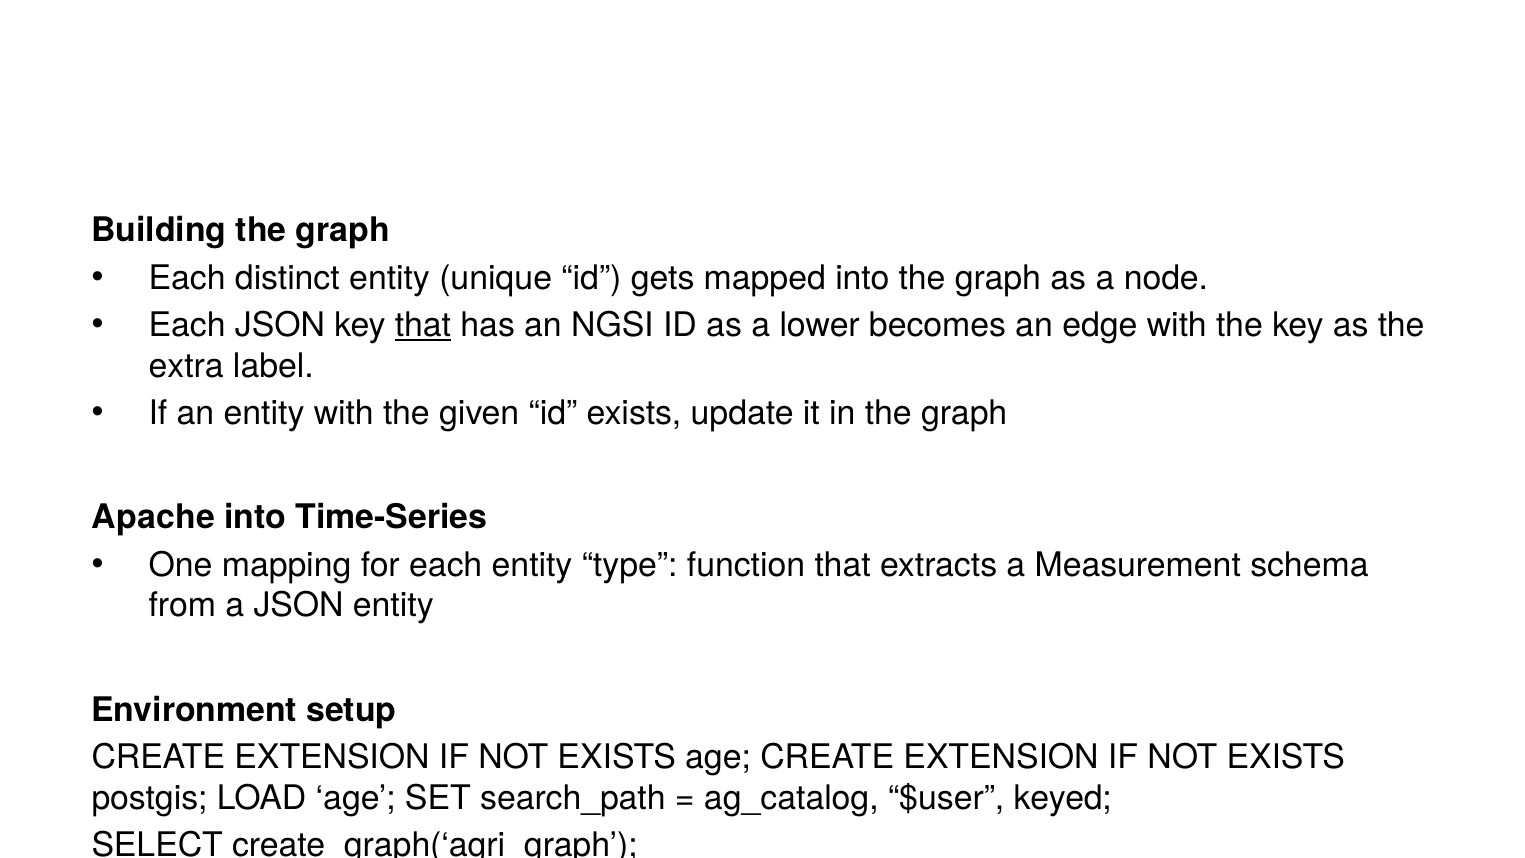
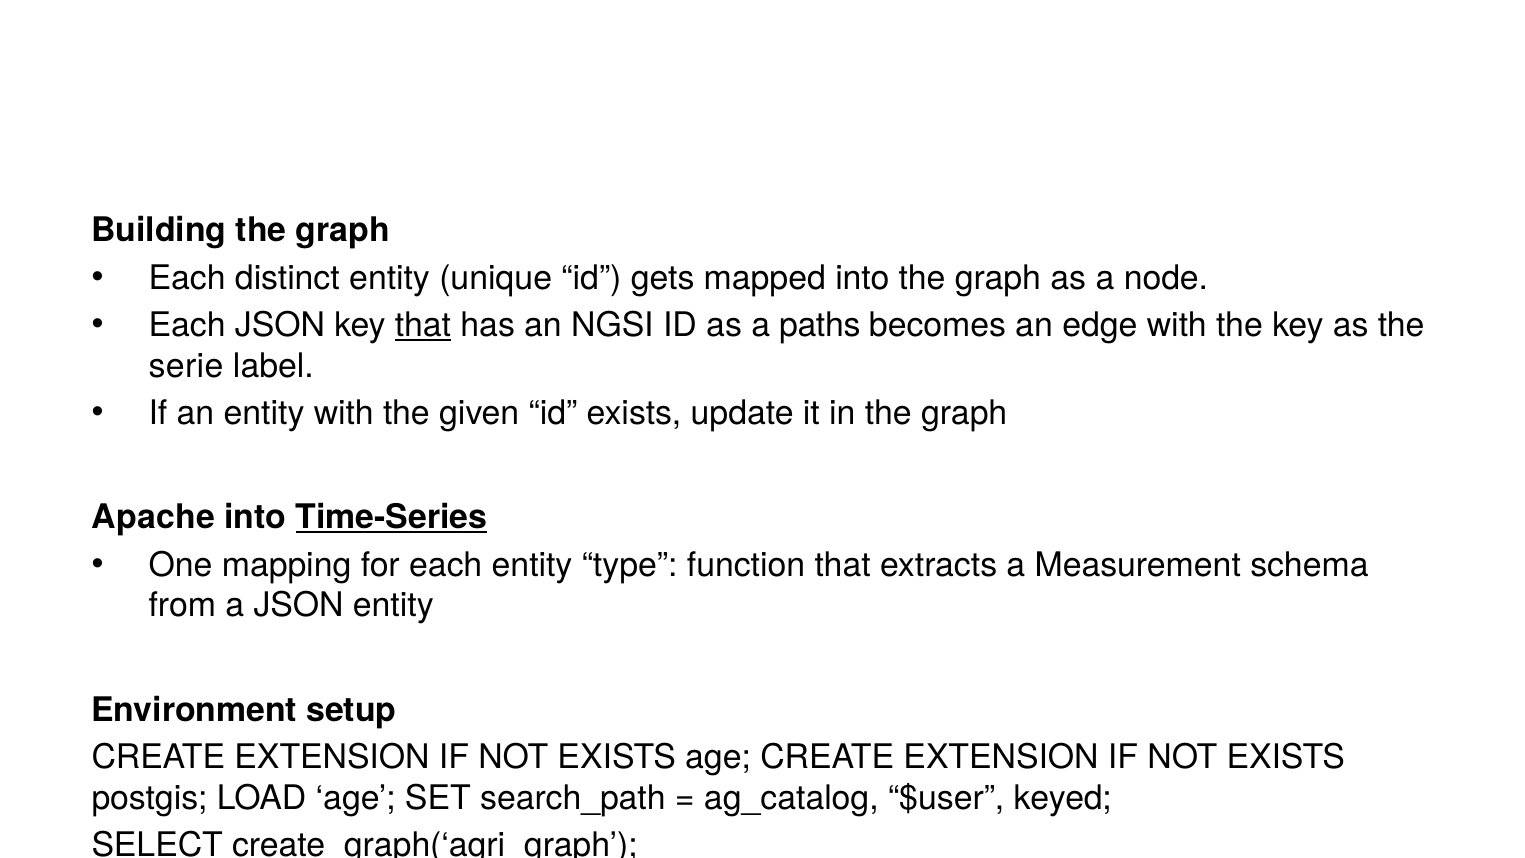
lower: lower -> paths (820, 325)
extra: extra -> serie (186, 366)
Time-Series underline: none -> present (391, 518)
